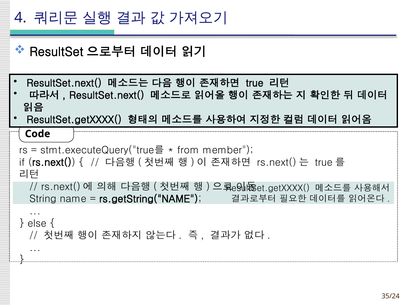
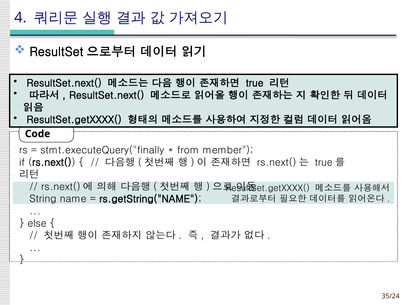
stmt.executeQuery("true를: stmt.executeQuery("true를 -> stmt.executeQuery("finally (102, 150)
